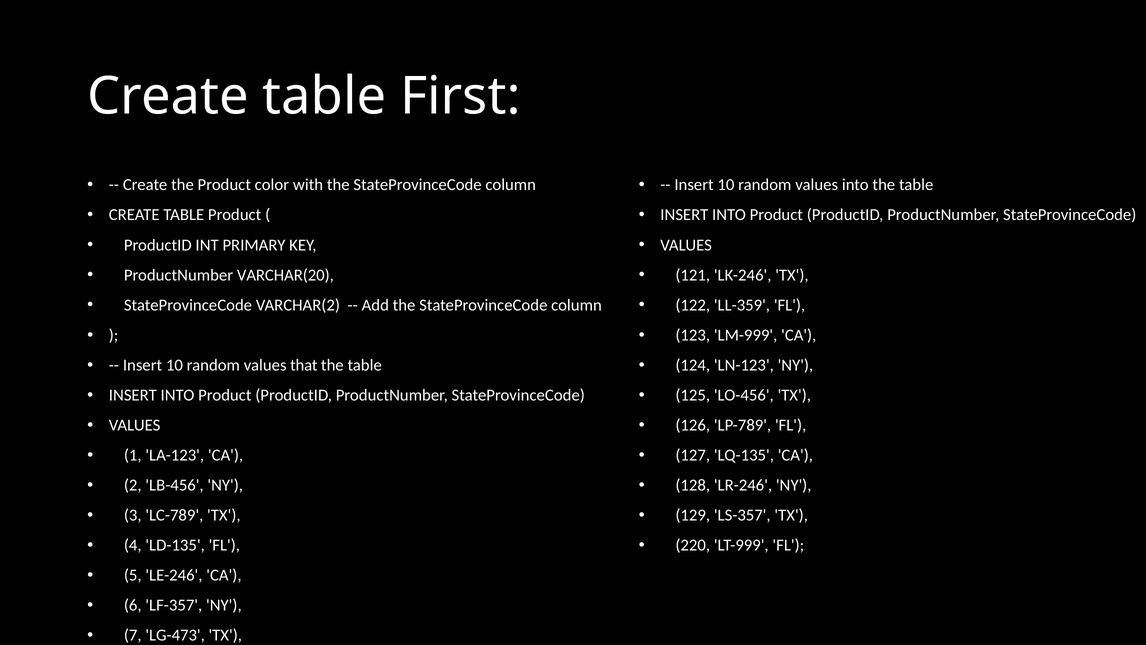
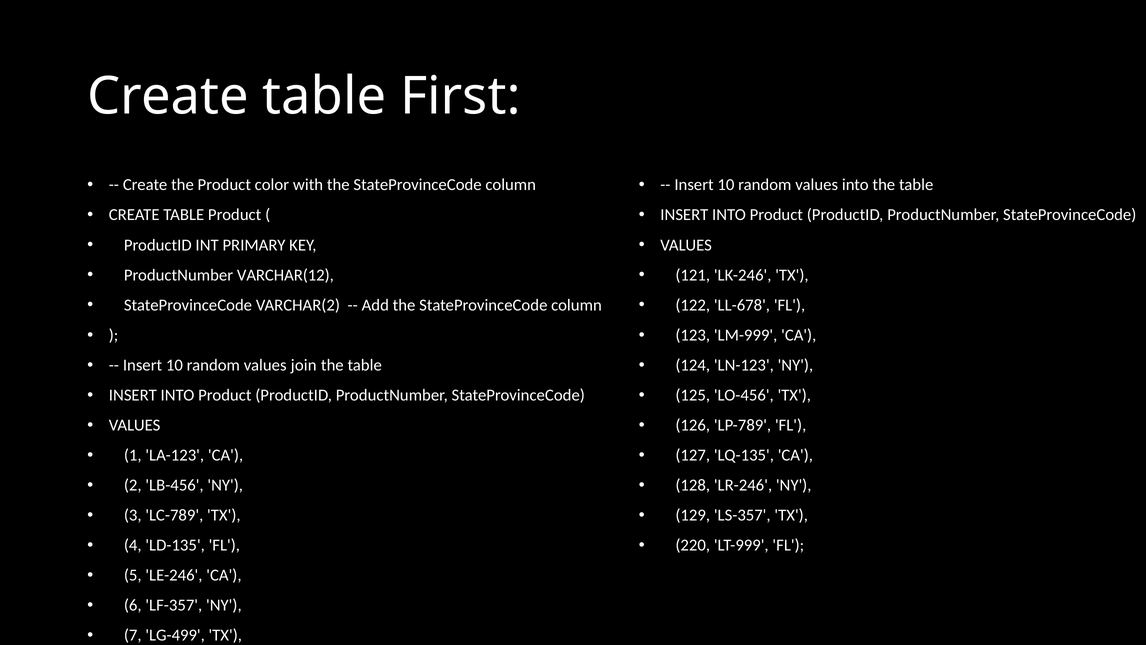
VARCHAR(20: VARCHAR(20 -> VARCHAR(12 (285, 275)
LL-359: LL-359 -> LL-678 (742, 305)
that: that -> join (304, 365)
LG-473: LG-473 -> LG-499 (175, 635)
